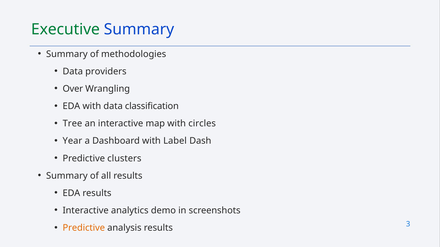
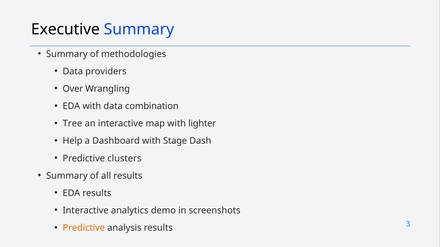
Executive colour: green -> black (65, 29)
classification: classification -> combination (152, 106)
circles: circles -> lighter (202, 124)
Year: Year -> Help (73, 141)
Label: Label -> Stage (175, 141)
